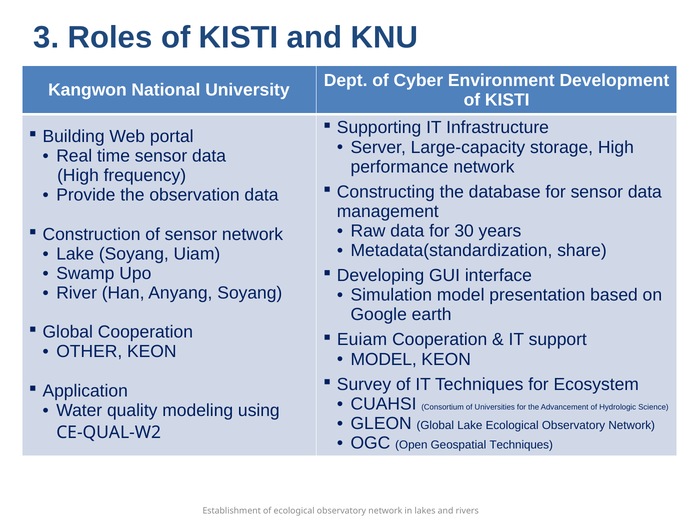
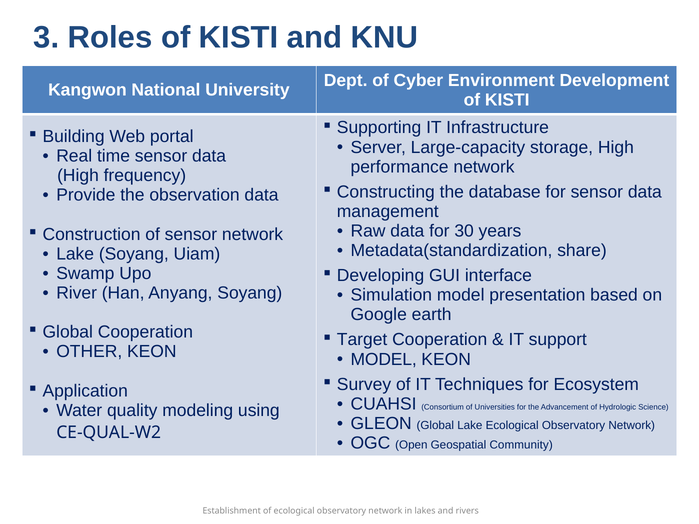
Euiam: Euiam -> Target (362, 340)
Geospatial Techniques: Techniques -> Community (521, 445)
